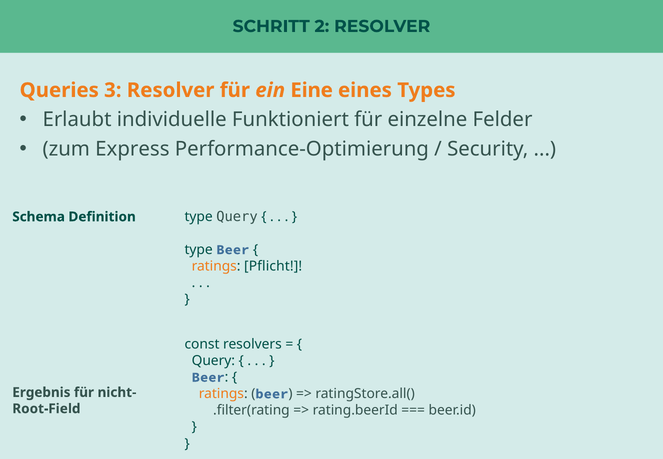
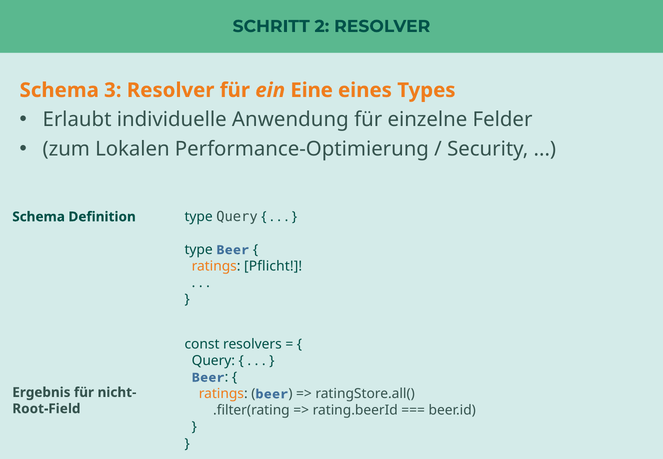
Queries: Queries -> Schema (59, 90)
Funktioniert: Funktioniert -> Anwendung (290, 120)
Express: Express -> Lokalen (132, 149)
